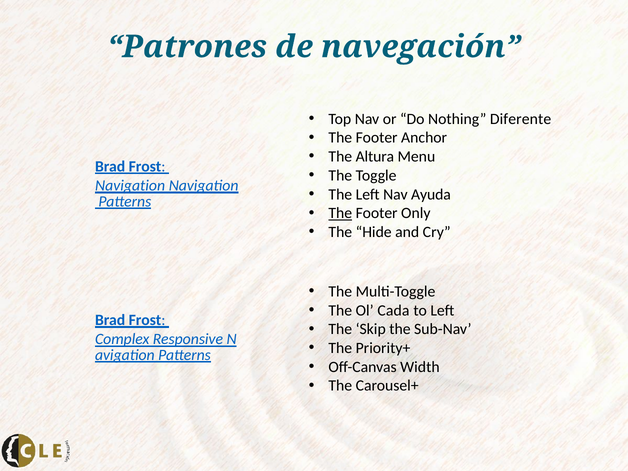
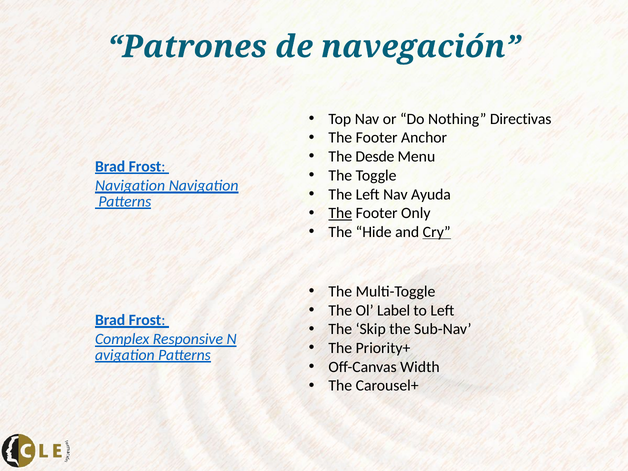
Diferente: Diferente -> Directivas (521, 119)
Altura: Altura -> Desde (375, 157)
Cry underline: none -> present (437, 232)
Cada: Cada -> Label (394, 310)
